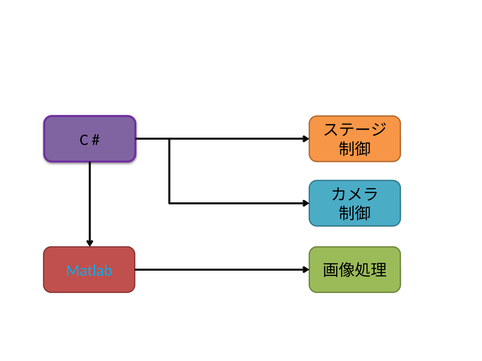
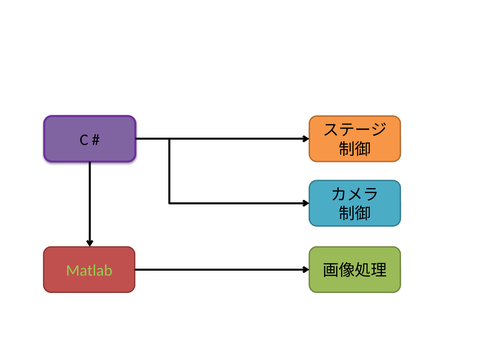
Matlab colour: light blue -> light green (89, 271)
